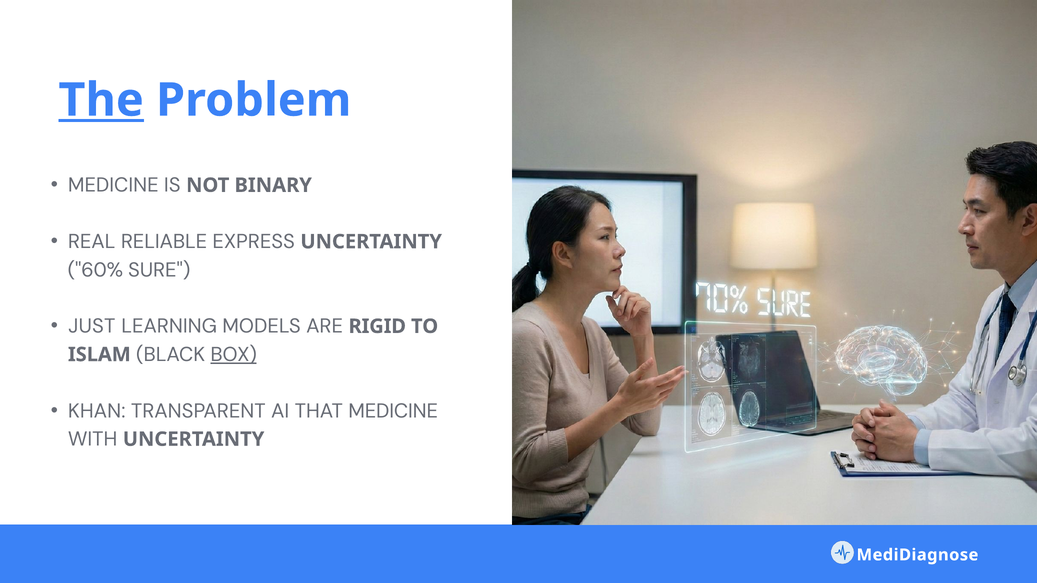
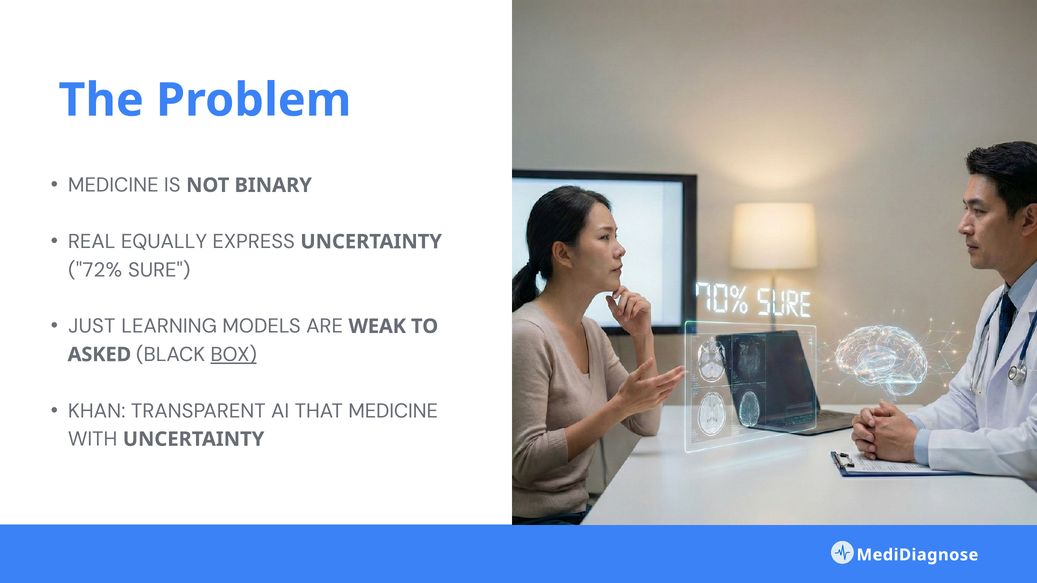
The underline: present -> none (101, 100)
RELIABLE: RELIABLE -> EQUALLY (164, 242)
60%: 60% -> 72% (95, 270)
RIGID: RIGID -> WEAK (377, 327)
ISLAM: ISLAM -> ASKED (99, 355)
